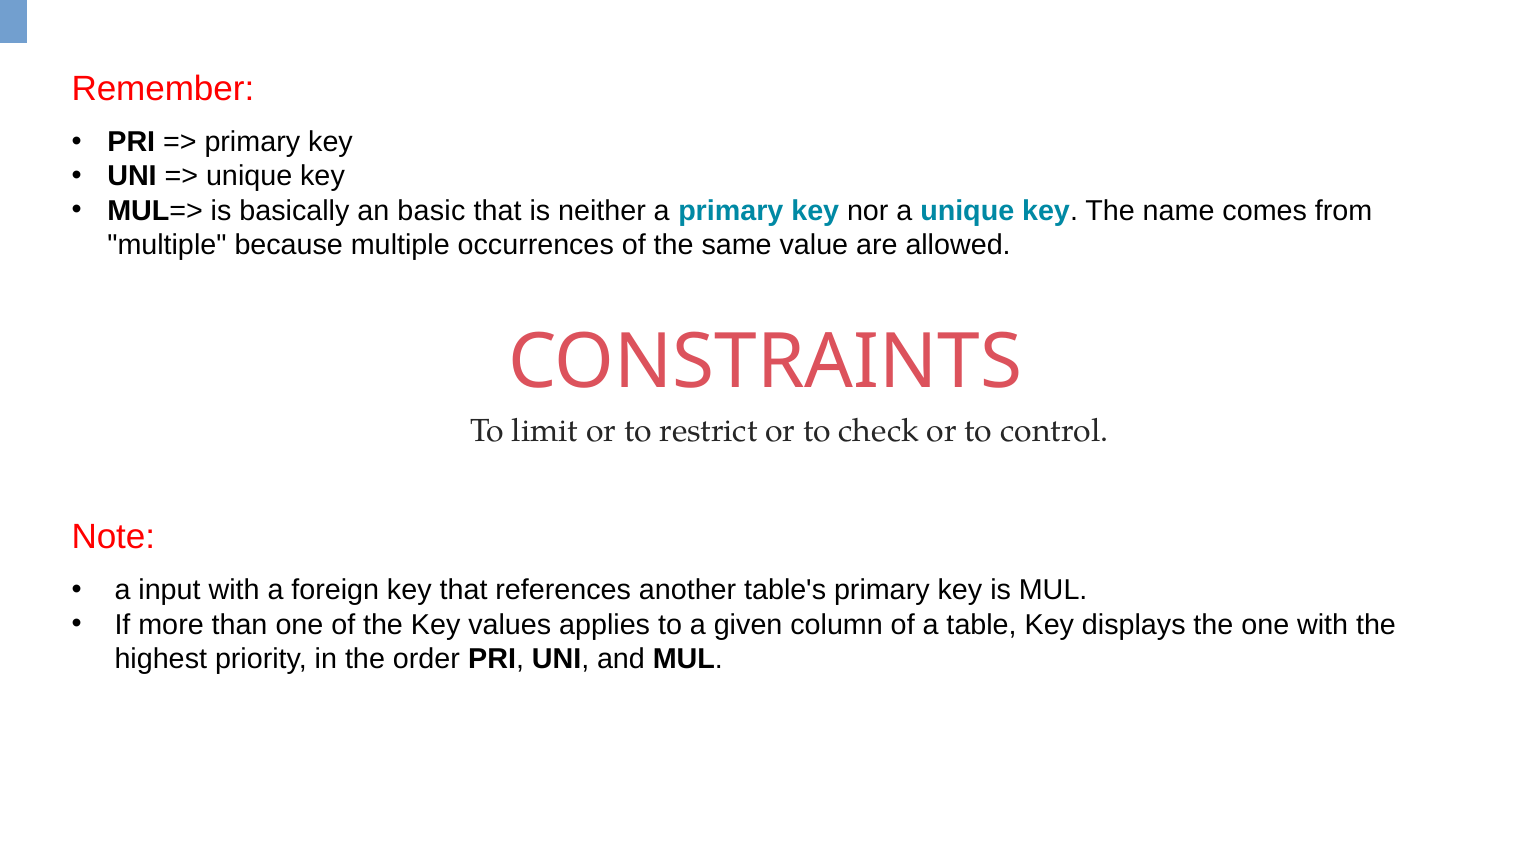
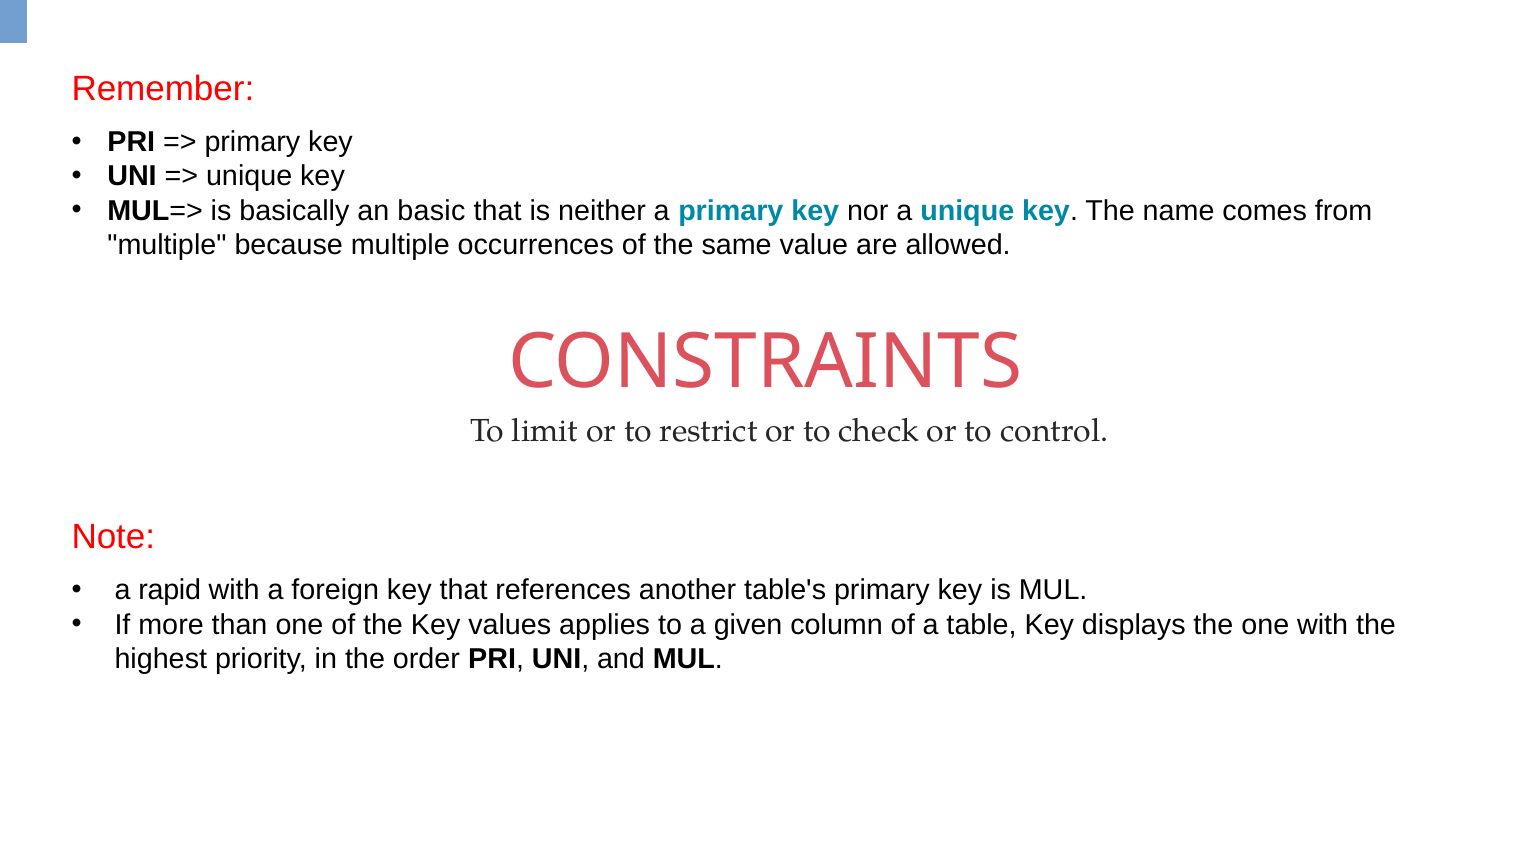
input: input -> rapid (170, 590)
